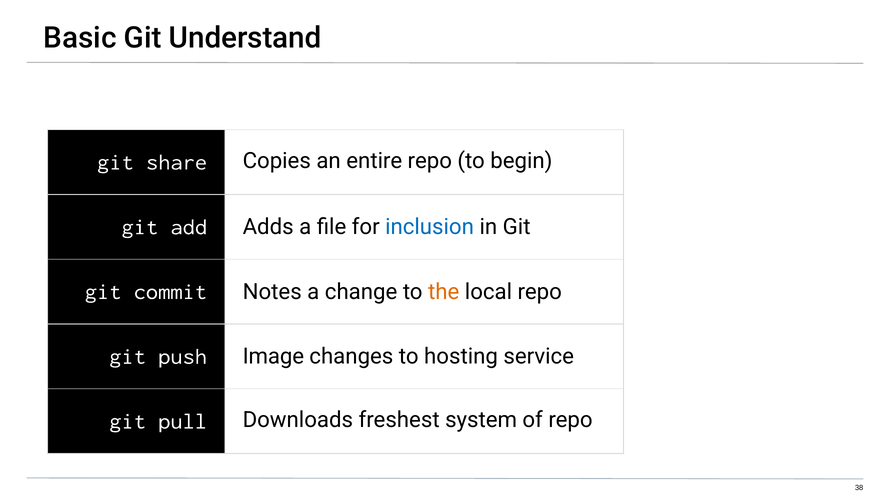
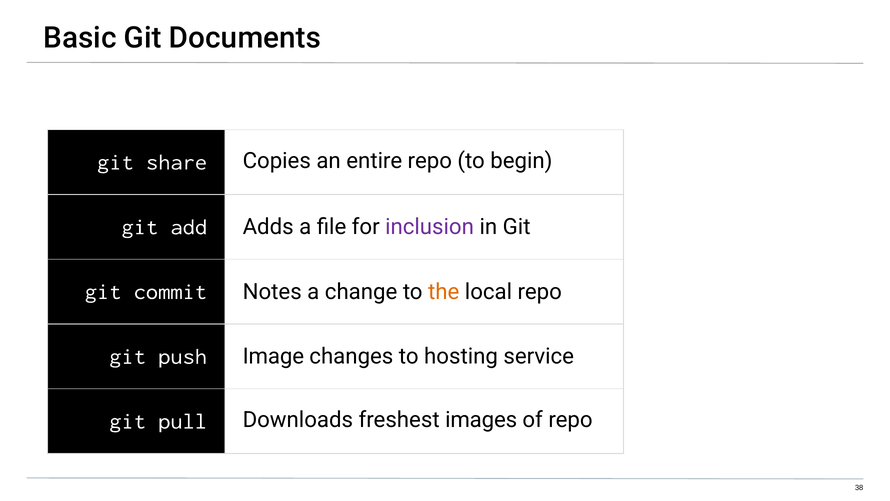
Understand: Understand -> Documents (245, 38)
inclusion colour: blue -> purple (430, 227)
system: system -> images (481, 420)
